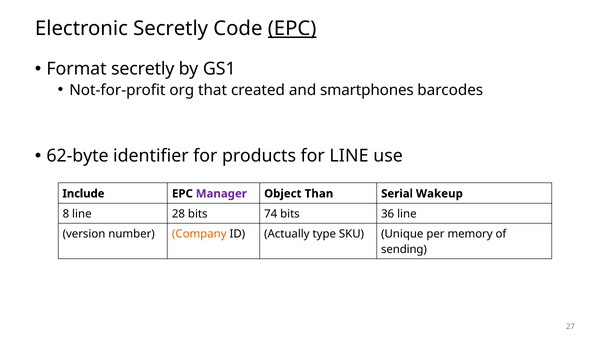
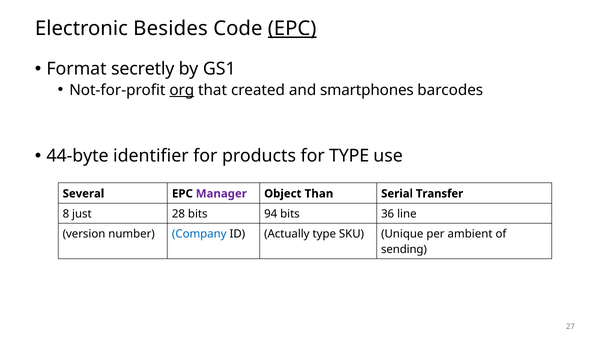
Electronic Secretly: Secretly -> Besides (171, 28)
org underline: none -> present (182, 90)
62-byte: 62-byte -> 44-byte (78, 156)
for LINE: LINE -> TYPE (349, 156)
Include: Include -> Several (83, 194)
Wakeup: Wakeup -> Transfer (440, 194)
8 line: line -> just (82, 214)
74: 74 -> 94 (271, 214)
Company colour: orange -> blue (199, 234)
memory: memory -> ambient (470, 234)
